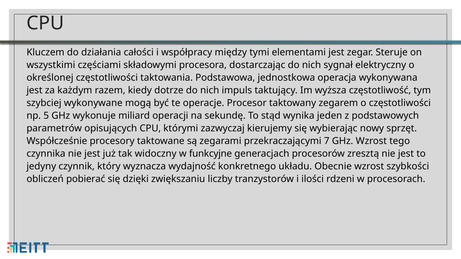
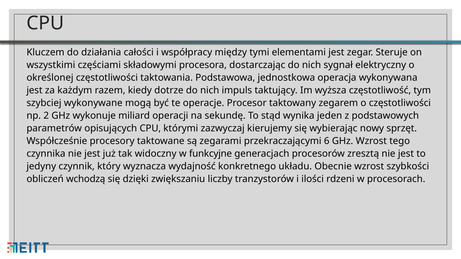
5: 5 -> 2 (46, 116)
7: 7 -> 6 (327, 141)
pobierać: pobierać -> wchodzą (86, 179)
